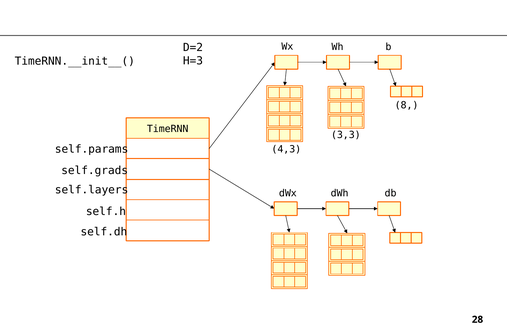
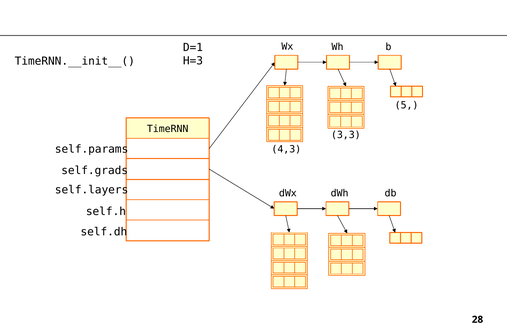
D=2: D=2 -> D=1 (193, 48)
8: 8 -> 5 (407, 105)
